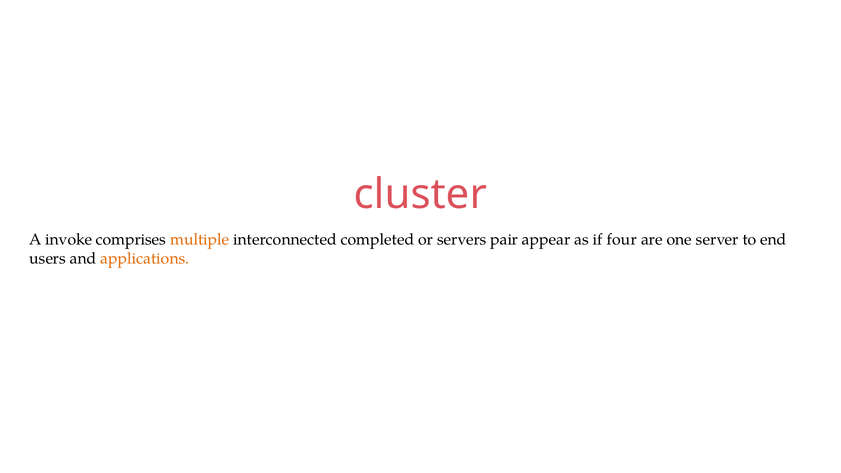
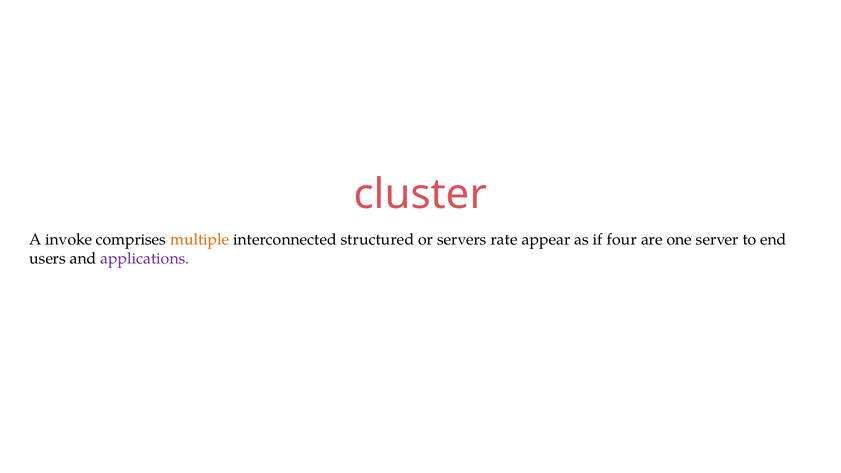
completed: completed -> structured (377, 240)
pair: pair -> rate (504, 240)
applications colour: orange -> purple (145, 259)
